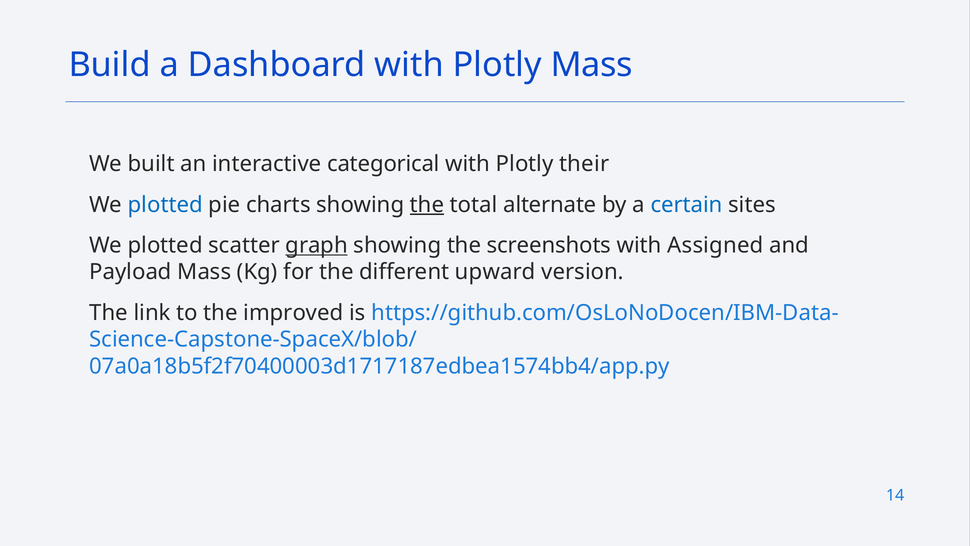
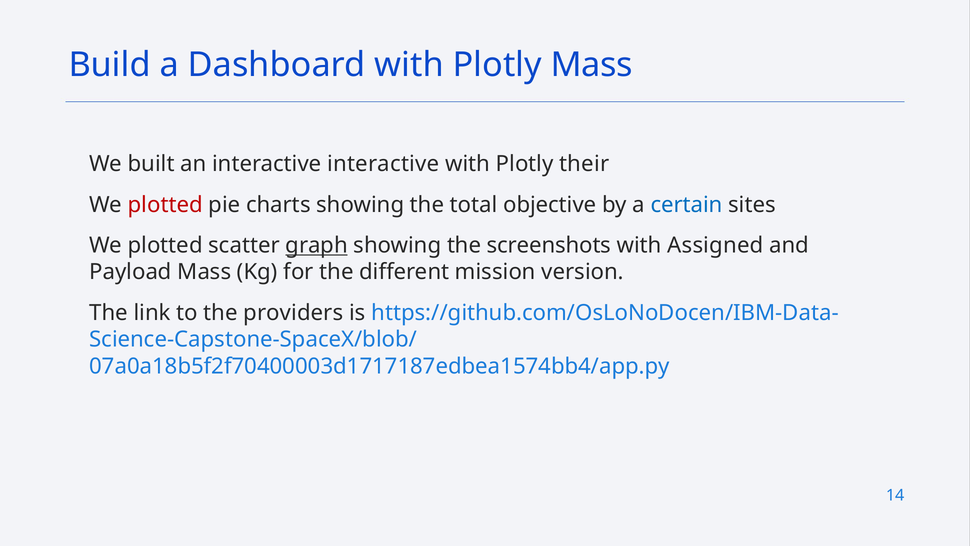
interactive categorical: categorical -> interactive (383, 164)
plotted colour: blue -> red (165, 205)
the underline: present -> none (427, 205)
alternate: alternate -> objective (550, 205)
upward: upward -> mission (495, 272)
improved: improved -> providers (293, 313)
